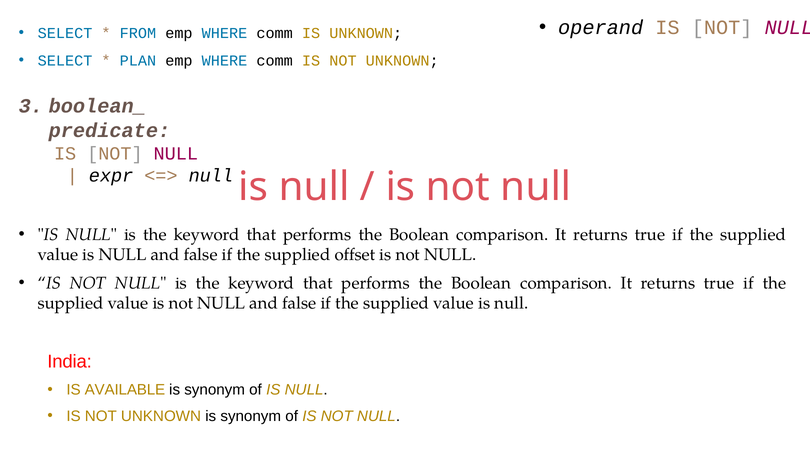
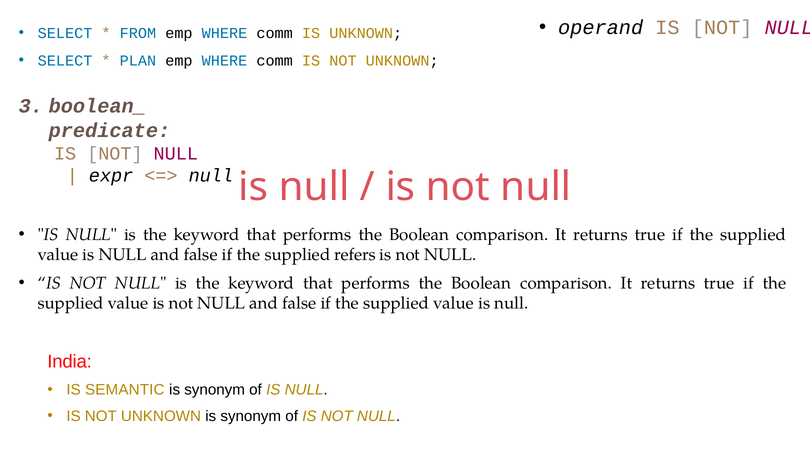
offset: offset -> refers (355, 255)
AVAILABLE: AVAILABLE -> SEMANTIC (125, 390)
